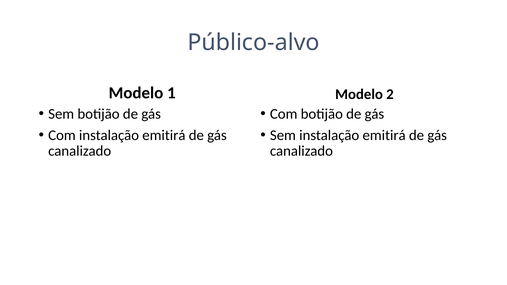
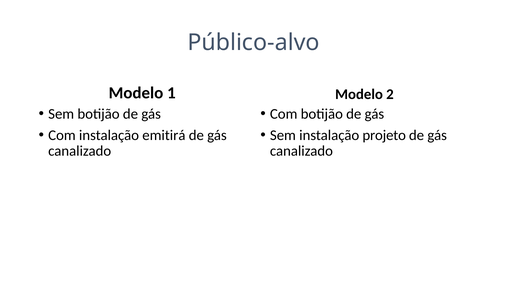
Sem instalação emitirá: emitirá -> projeto (384, 135)
